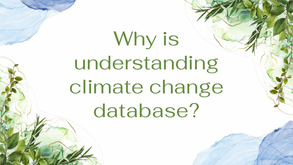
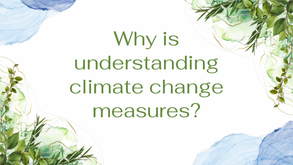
database: database -> measures (147, 111)
